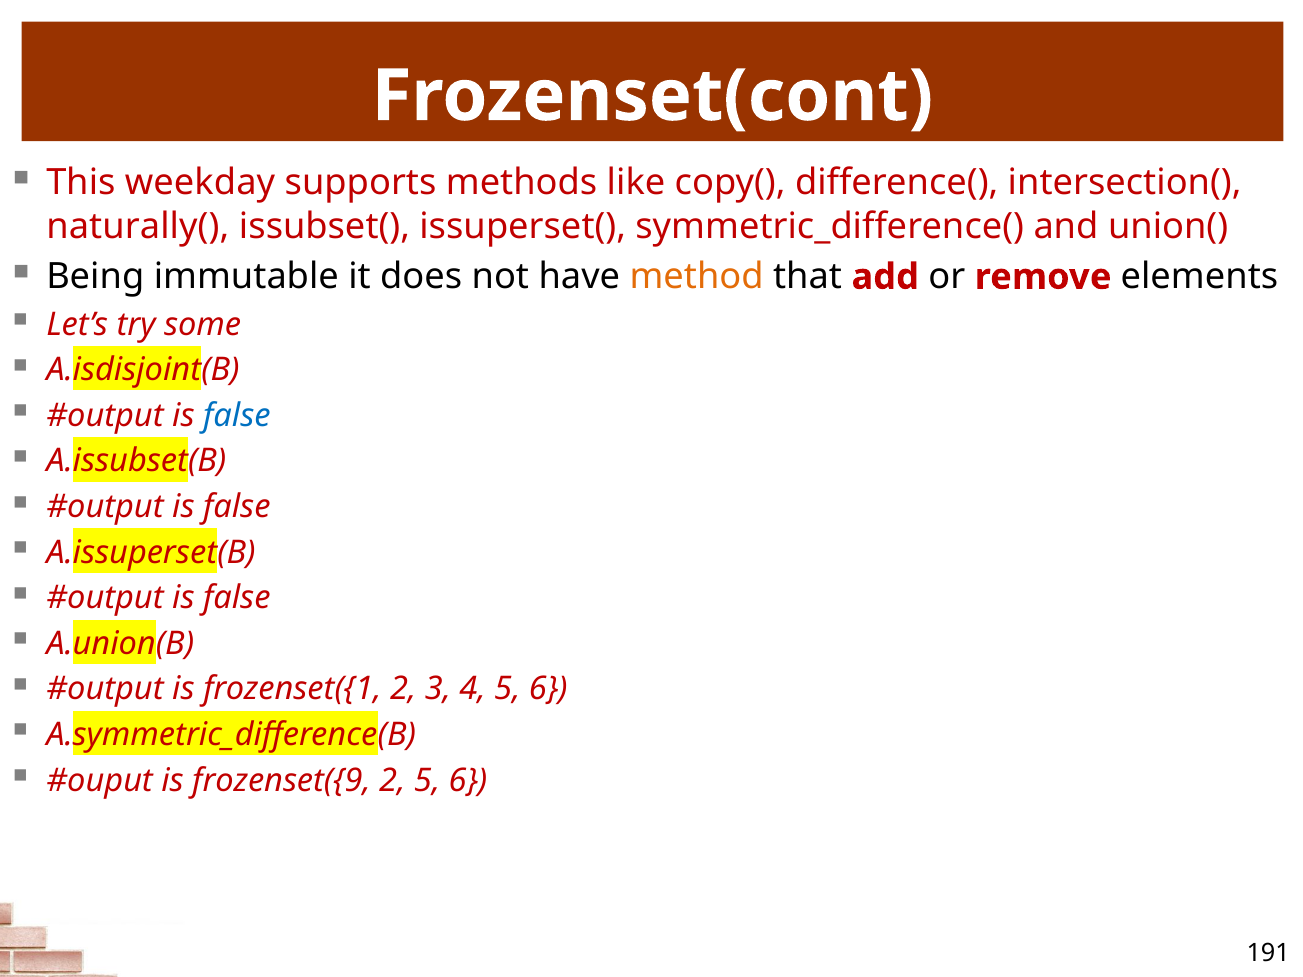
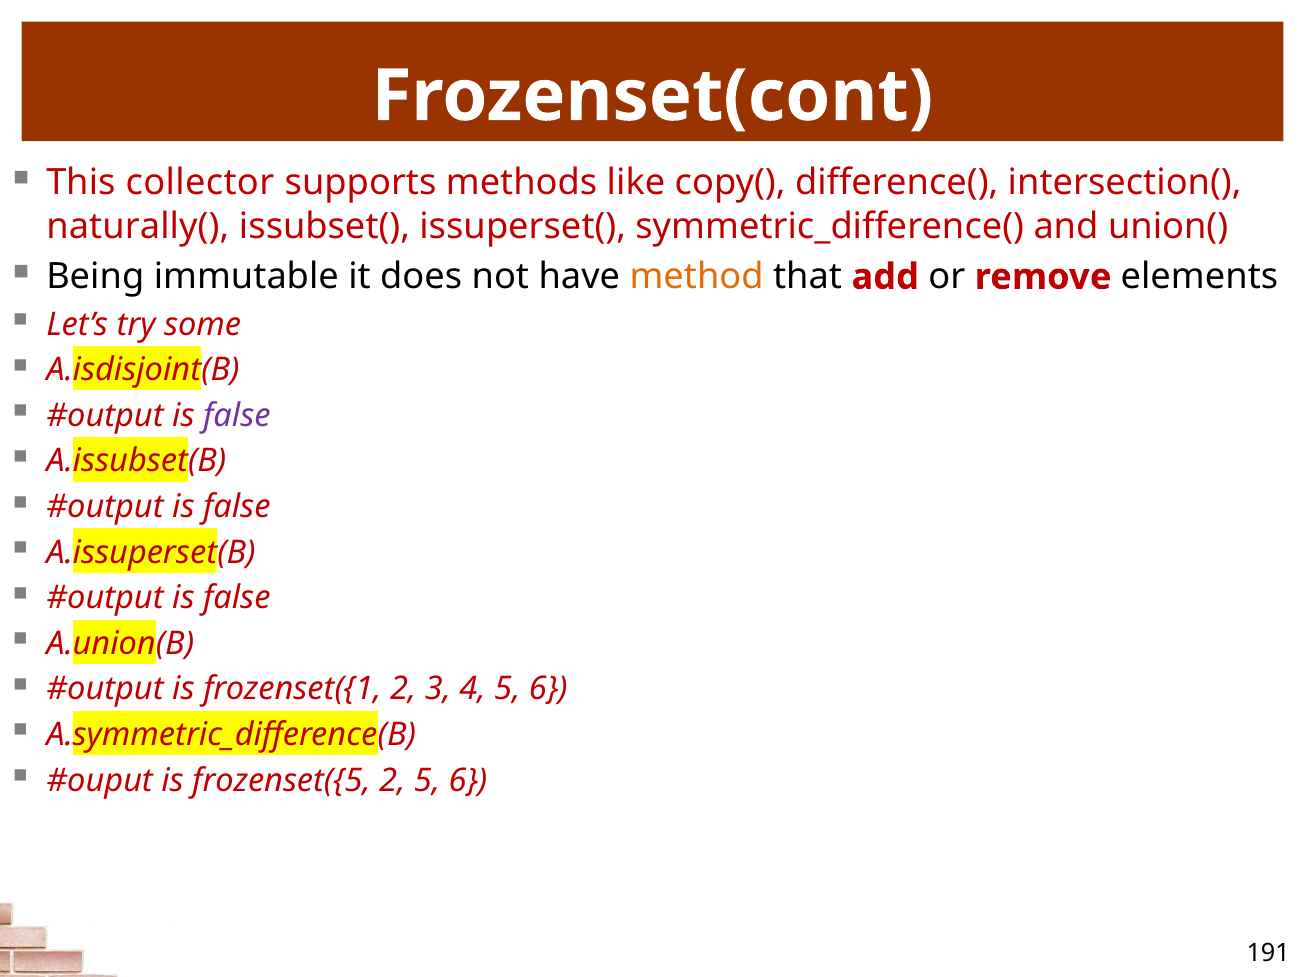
weekday: weekday -> collector (200, 183)
false colour: blue -> purple (237, 416)
frozenset({9: frozenset({9 -> frozenset({5 (282, 780)
